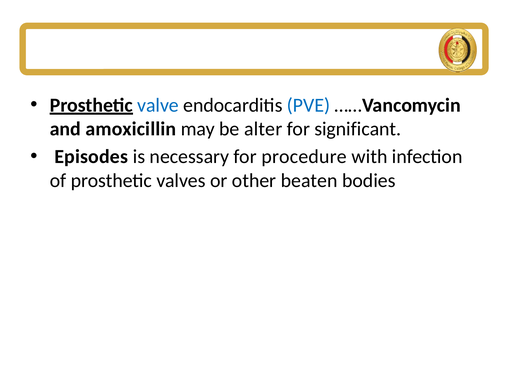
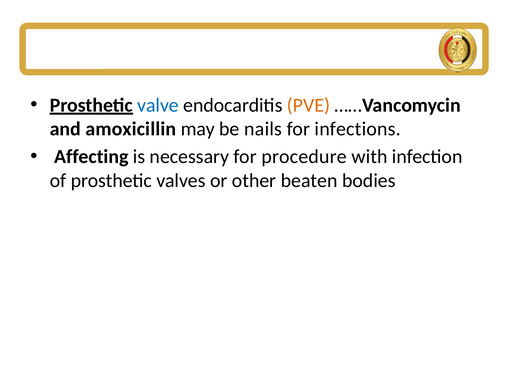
PVE colour: blue -> orange (309, 105)
alter: alter -> nails (263, 129)
significant: significant -> infections (358, 129)
Episodes: Episodes -> Affecting (91, 157)
